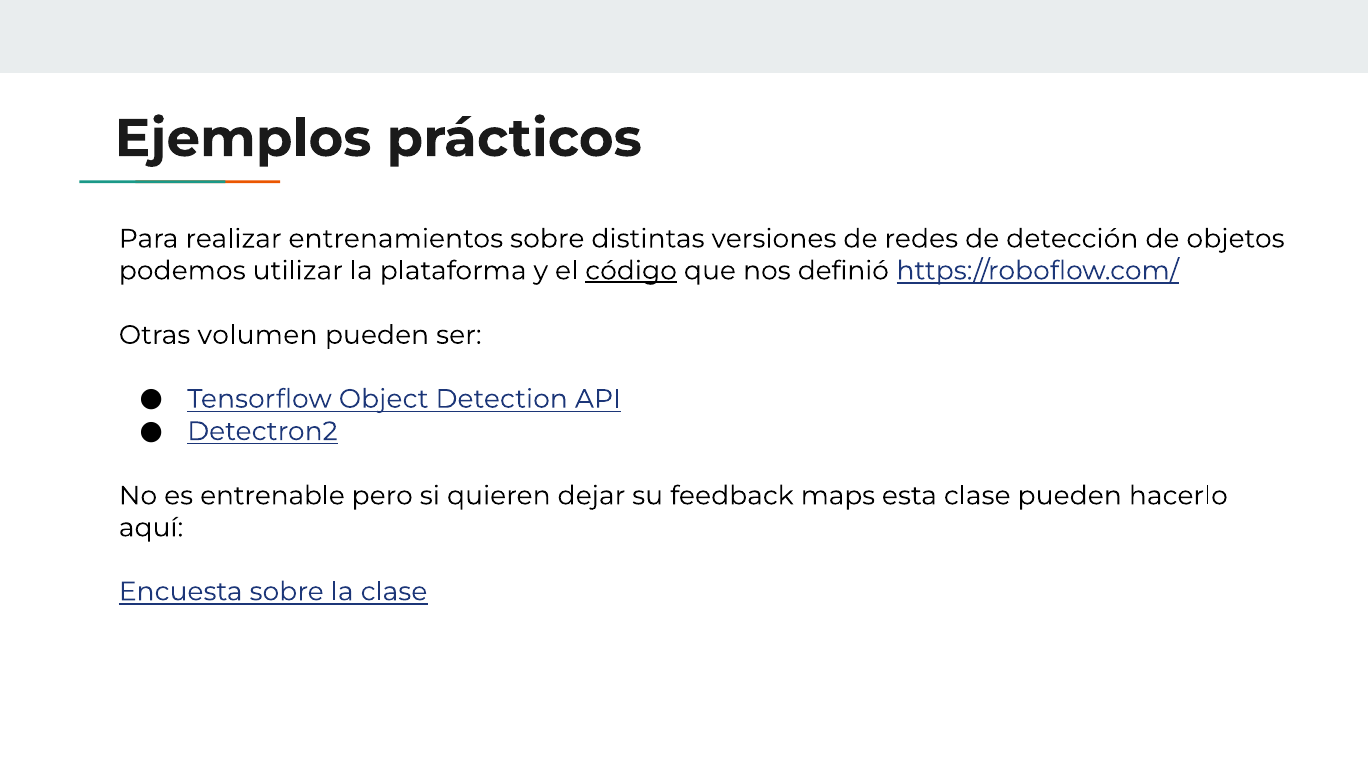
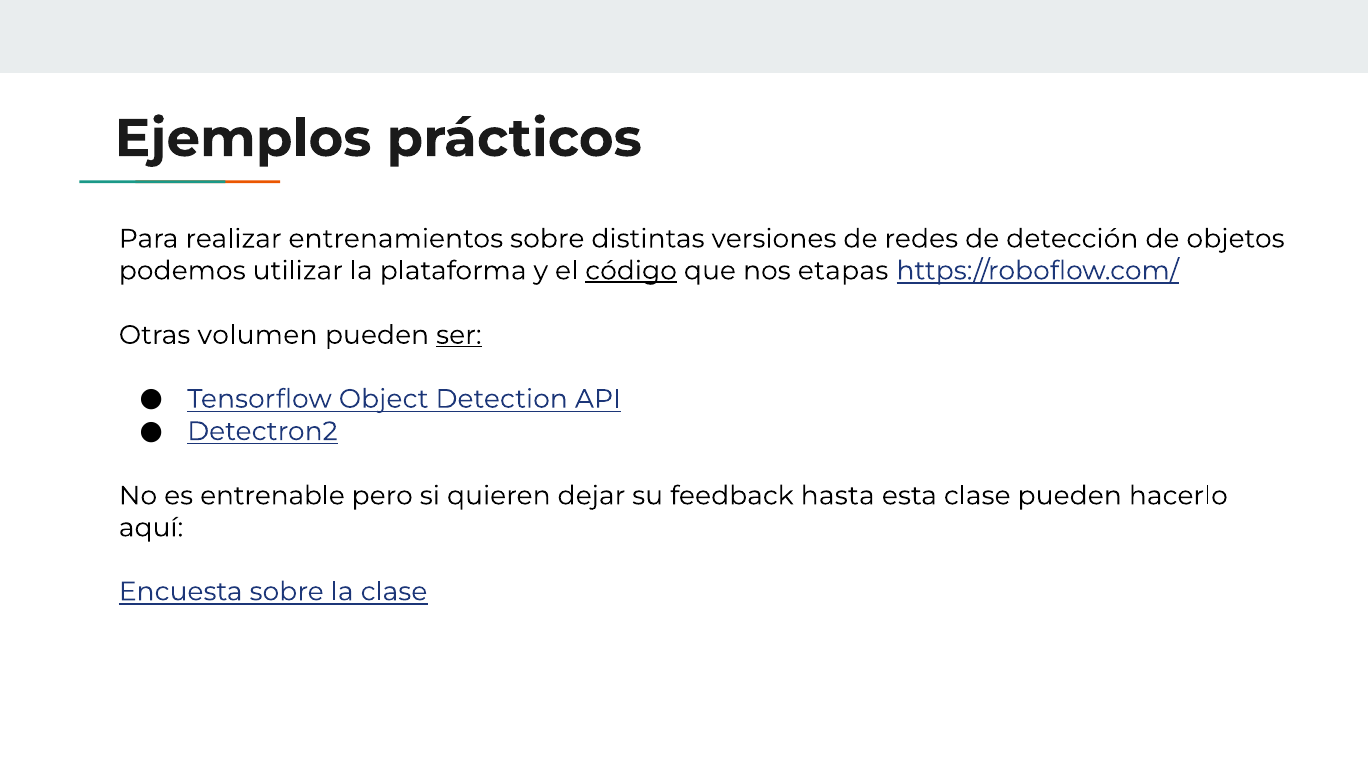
definió: definió -> etapas (843, 271)
ser underline: none -> present (459, 335)
maps: maps -> hasta (838, 495)
